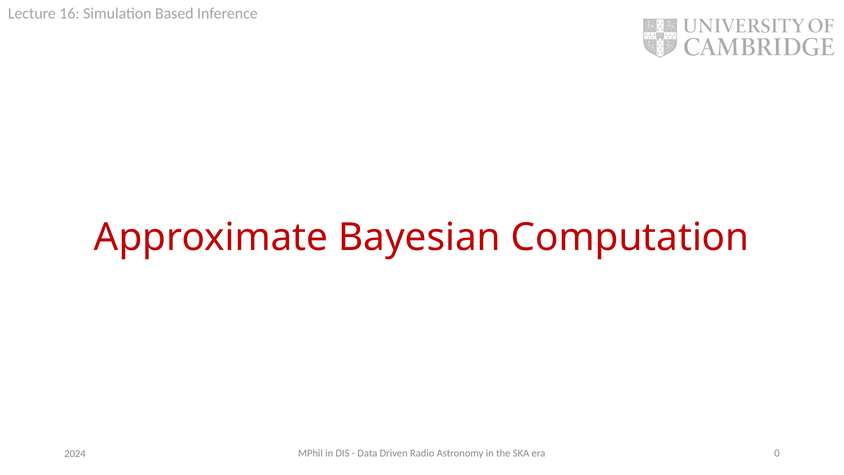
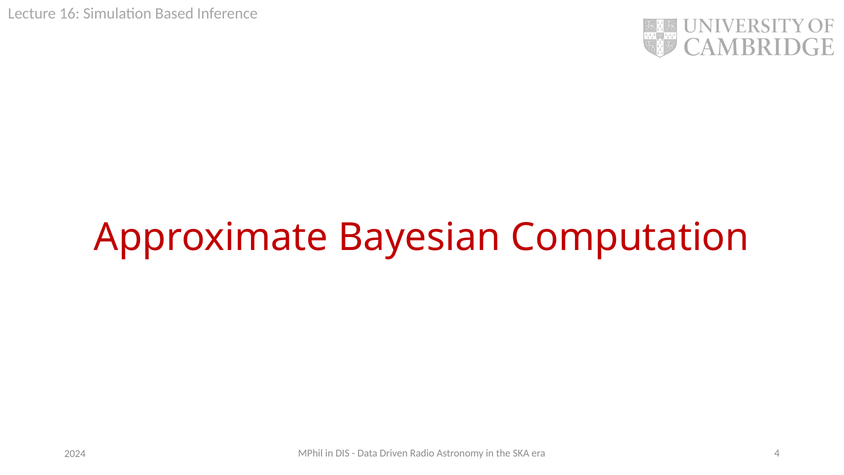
0: 0 -> 4 (777, 453)
